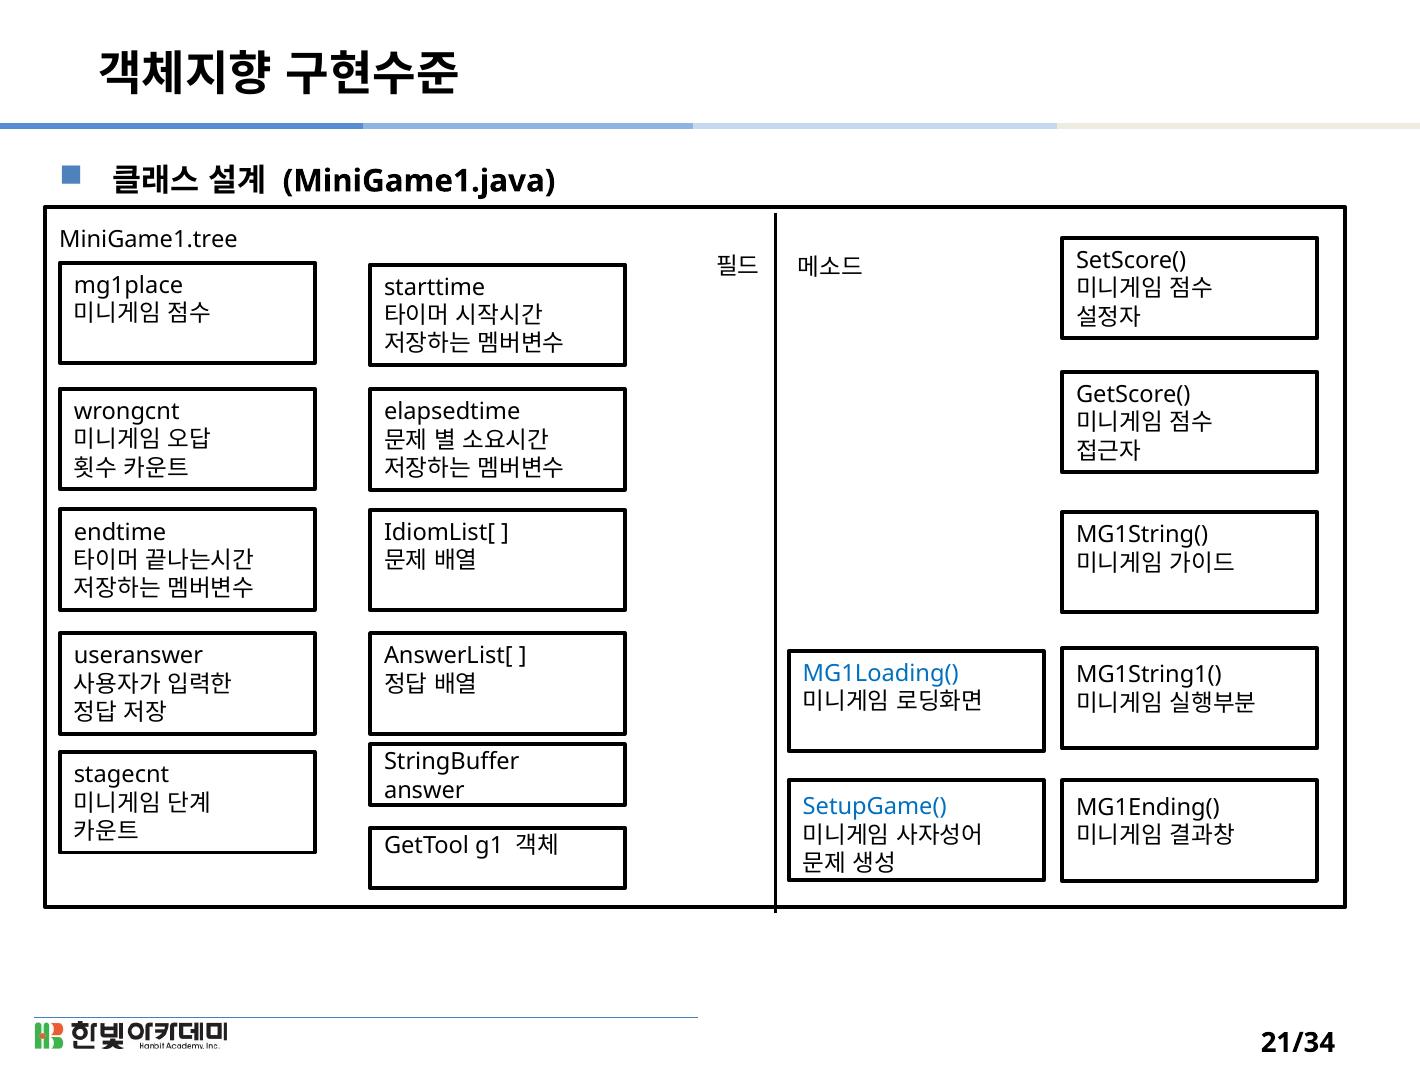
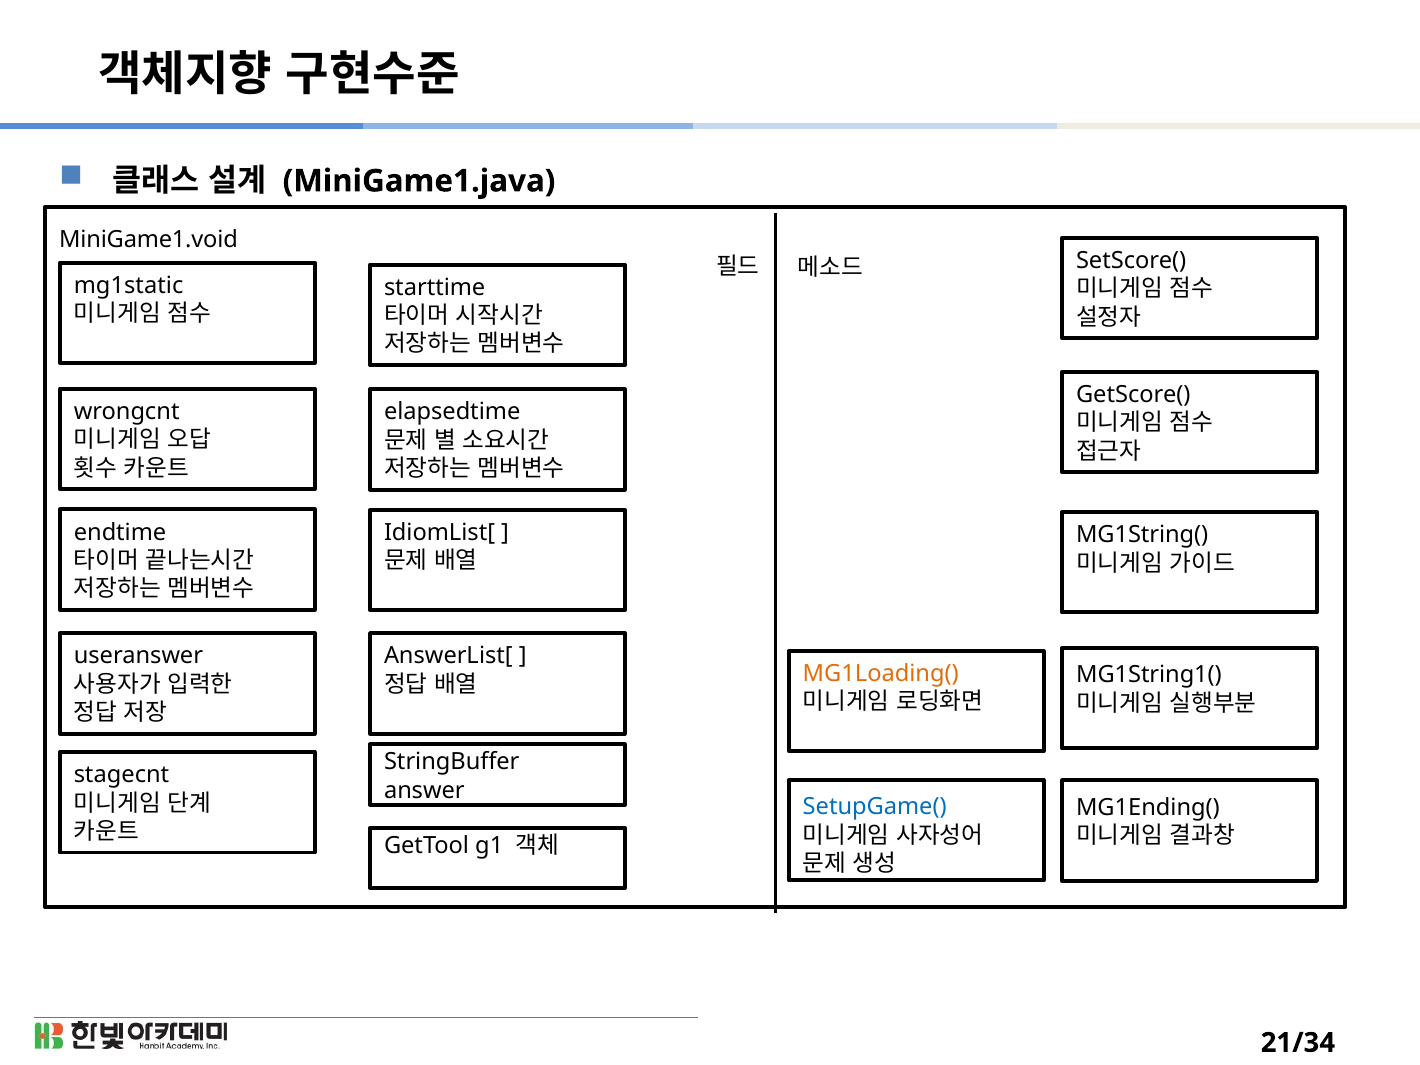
MiniGame1.tree: MiniGame1.tree -> MiniGame1.void (149, 240)
mg1place: mg1place -> mg1static (129, 285)
MG1Loading( colour: blue -> orange (881, 674)
